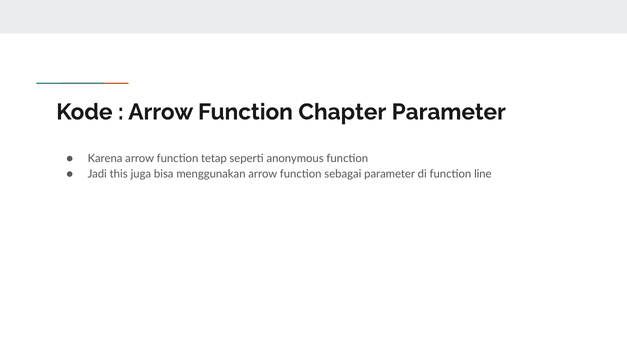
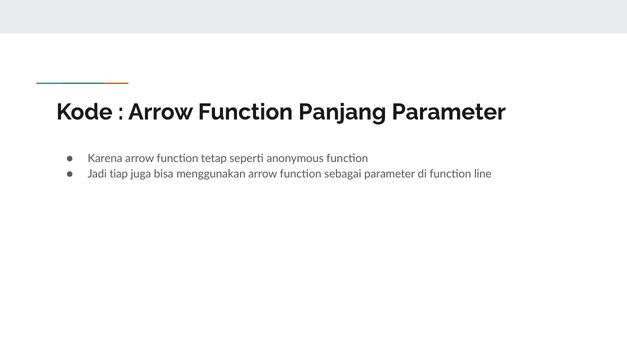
Chapter: Chapter -> Panjang (342, 112)
this: this -> tiap (119, 174)
